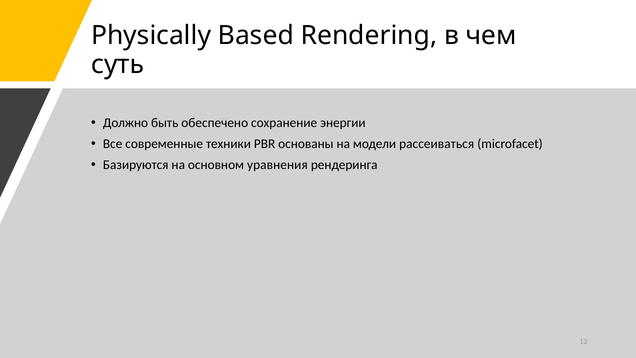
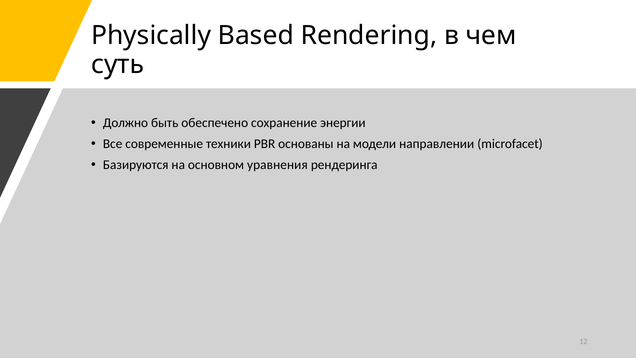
рассеиваться: рассеиваться -> направлении (437, 144)
